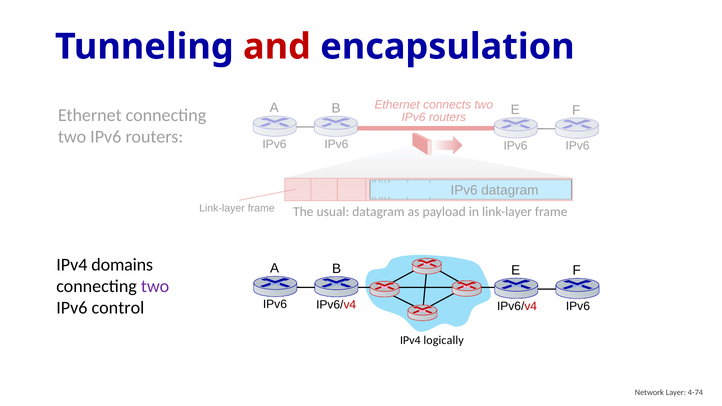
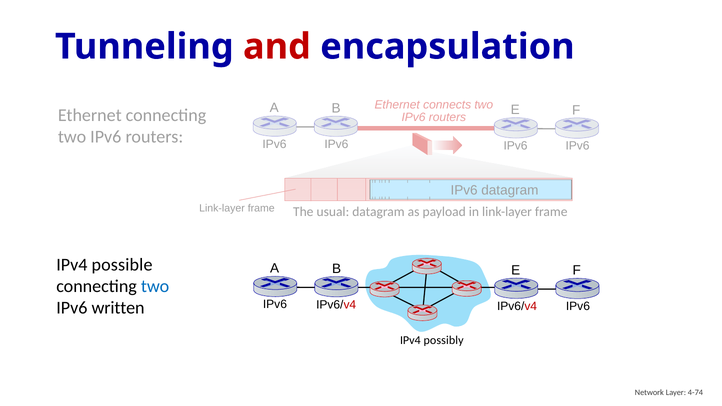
domains: domains -> possible (122, 265)
two colour: purple -> blue (155, 286)
control: control -> written (118, 308)
logically: logically -> possibly (444, 340)
